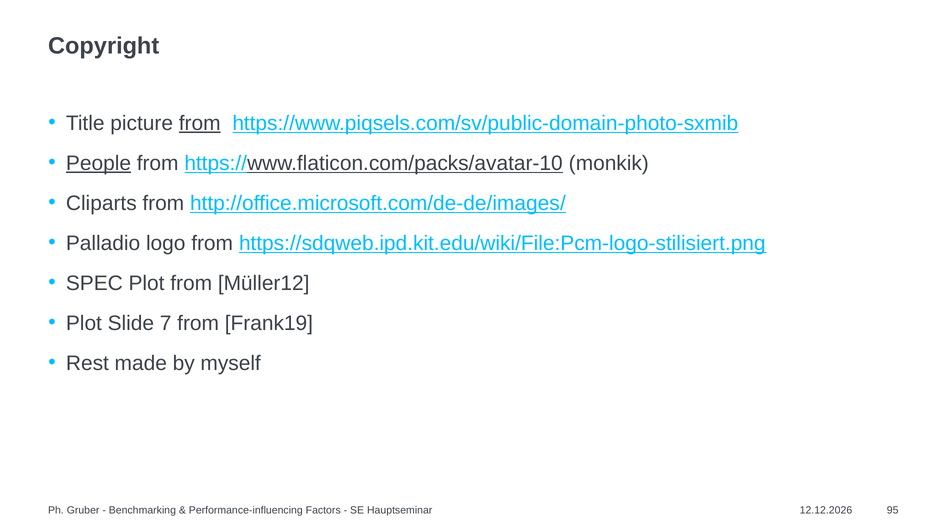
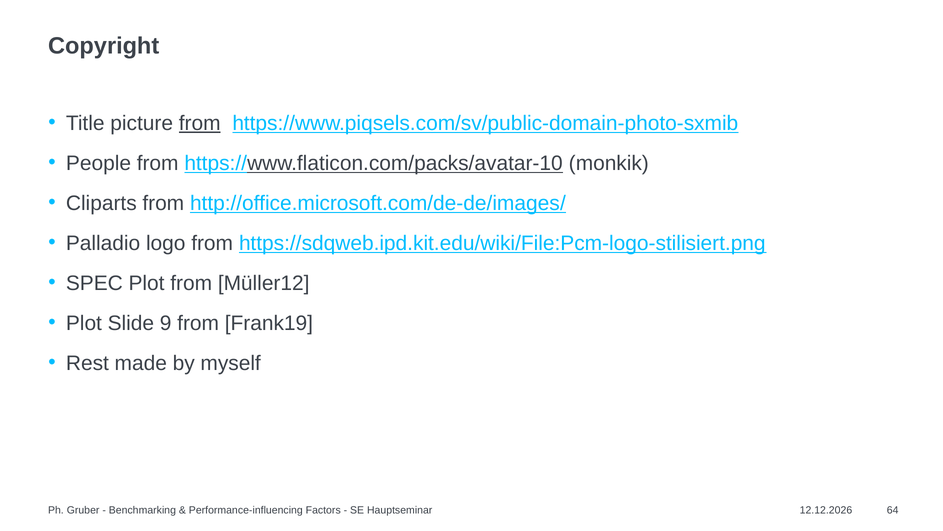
People underline: present -> none (99, 163)
7: 7 -> 9 (166, 323)
95: 95 -> 64 (893, 510)
